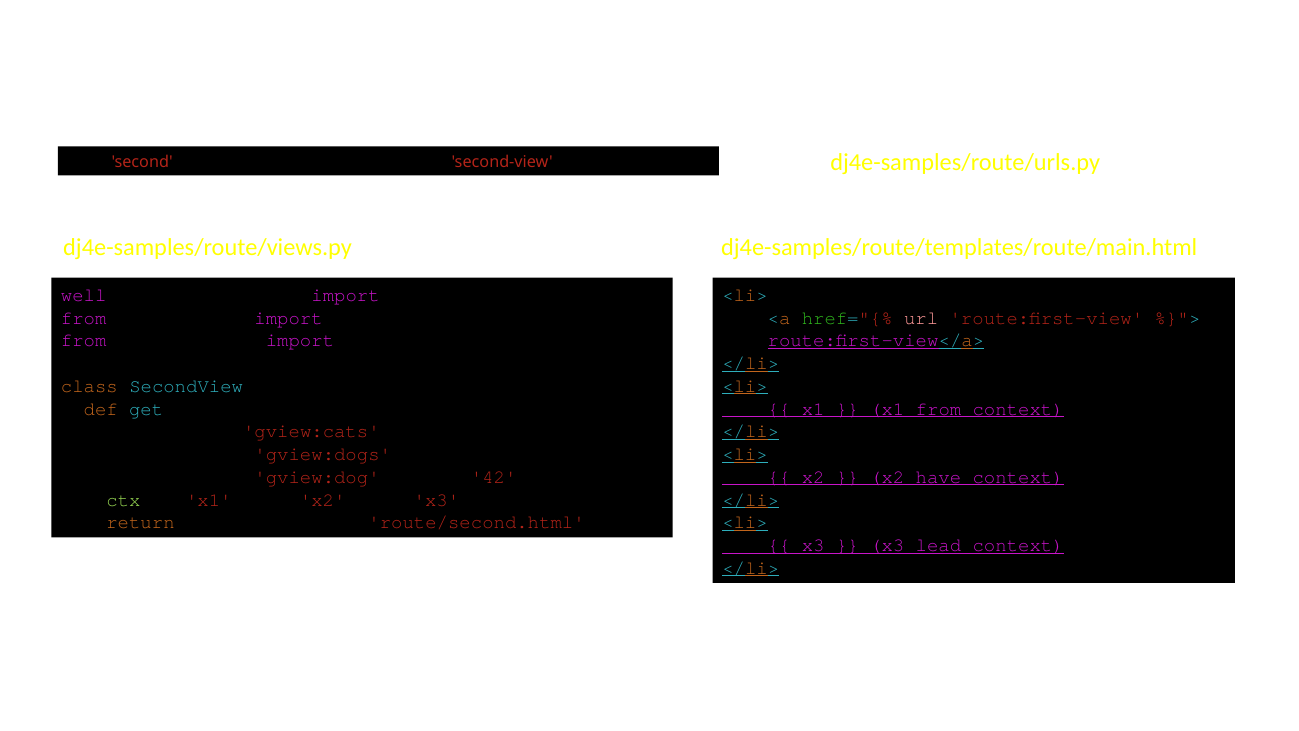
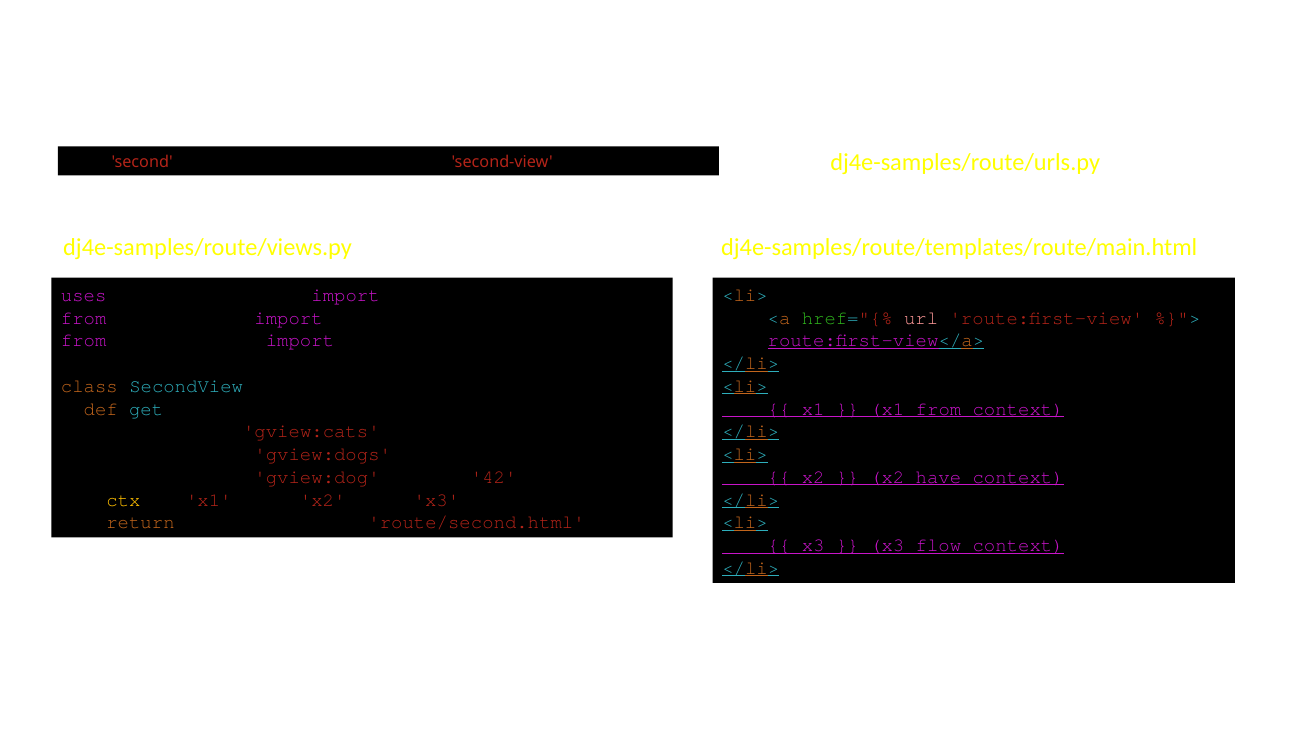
well: well -> uses (84, 295)
ctx colour: light green -> yellow (123, 500)
lead: lead -> flow (938, 545)
